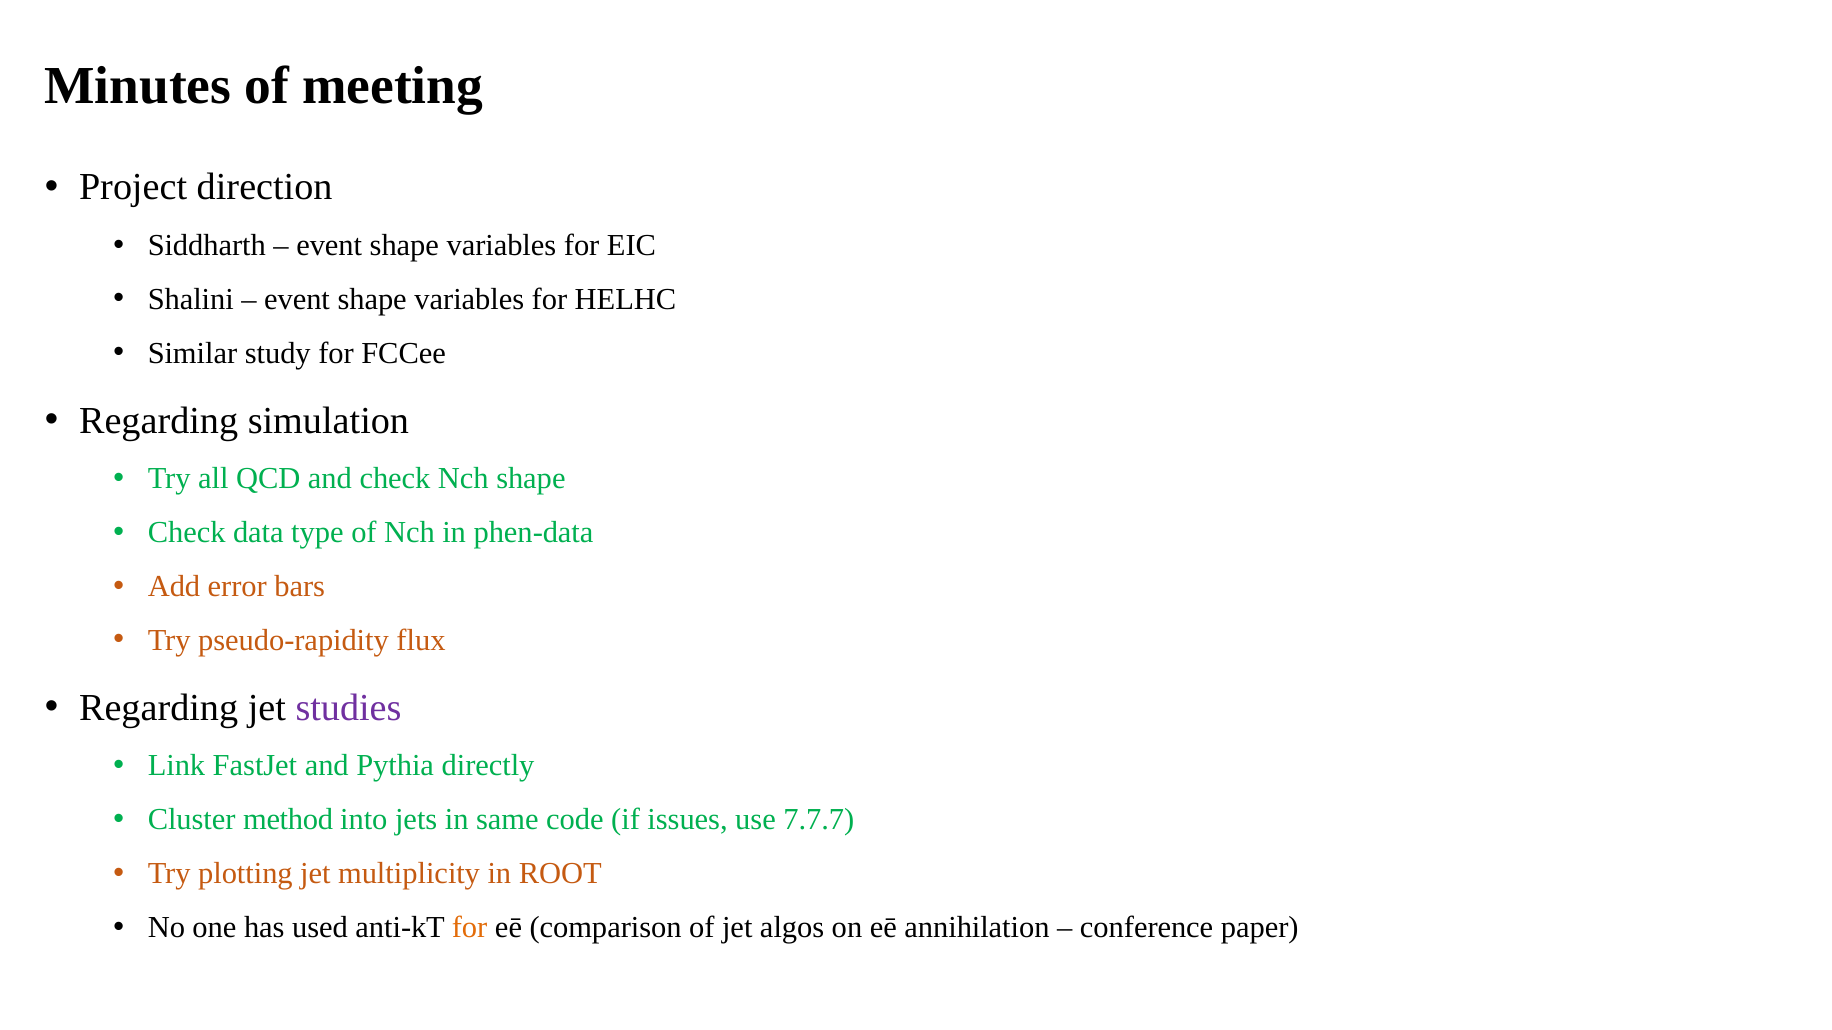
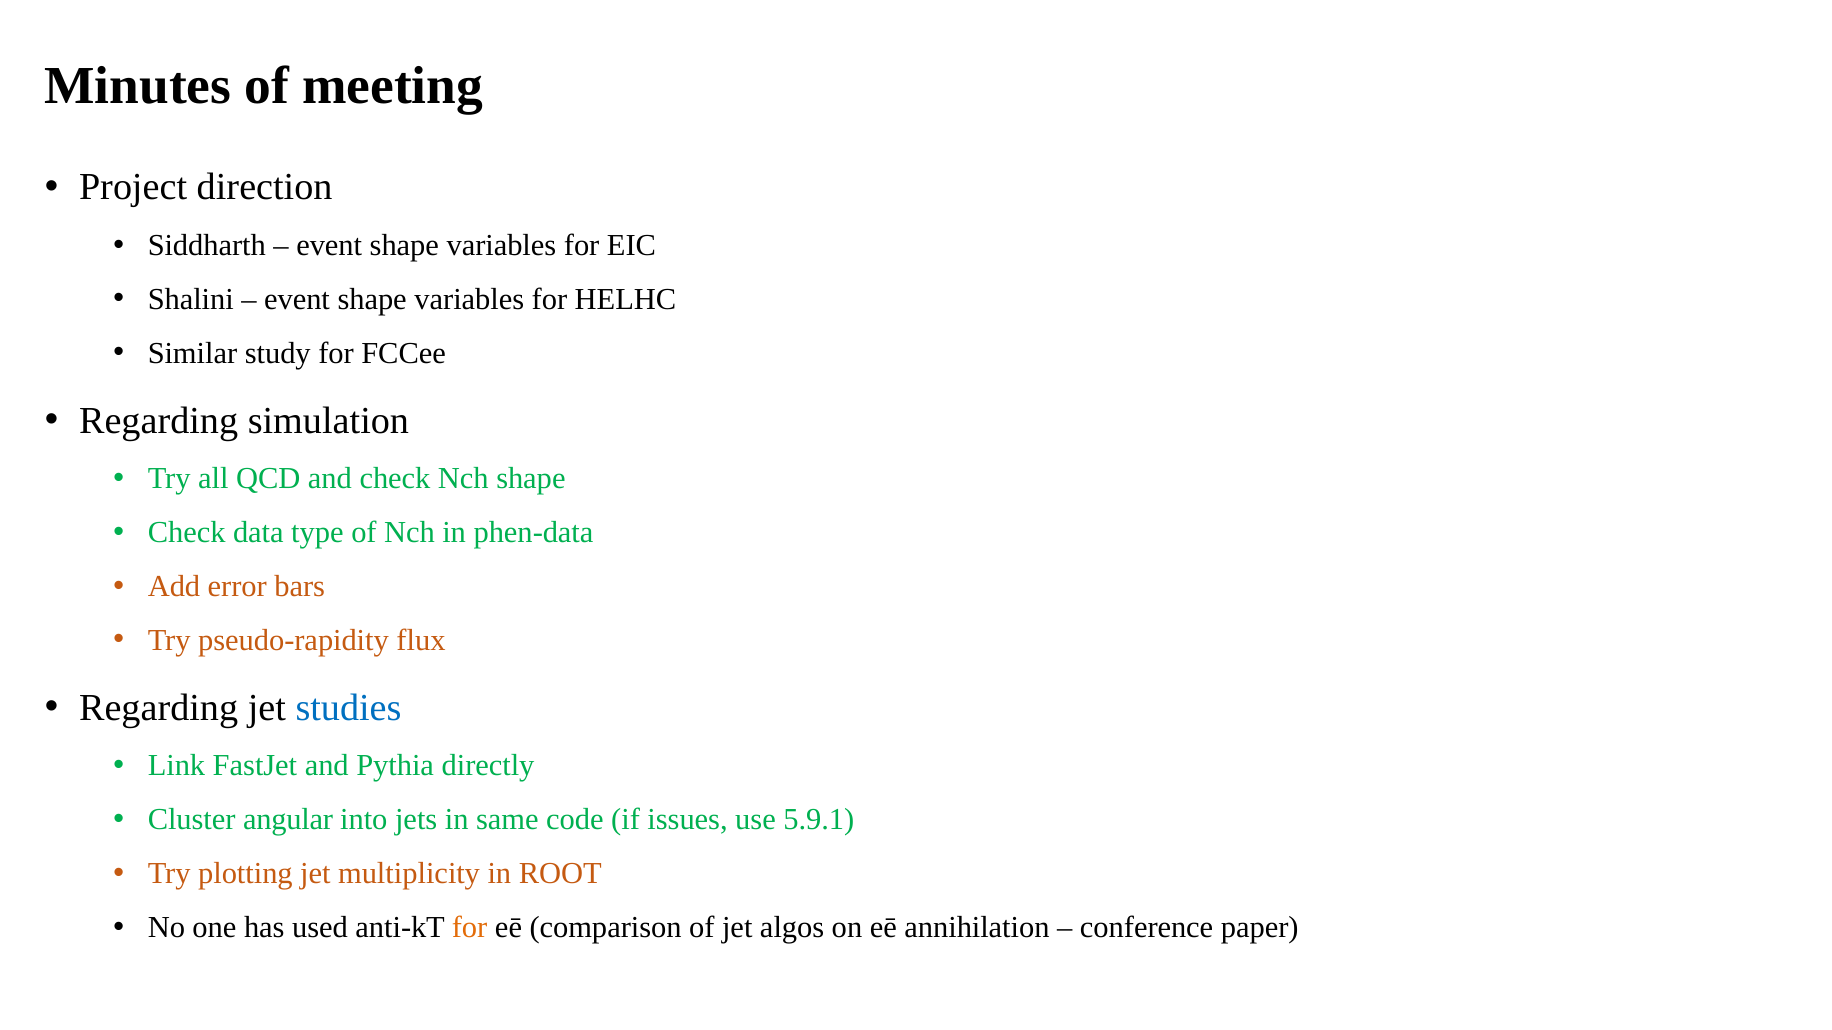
studies colour: purple -> blue (349, 708)
method: method -> angular (288, 820)
7.7.7: 7.7.7 -> 5.9.1 (819, 820)
